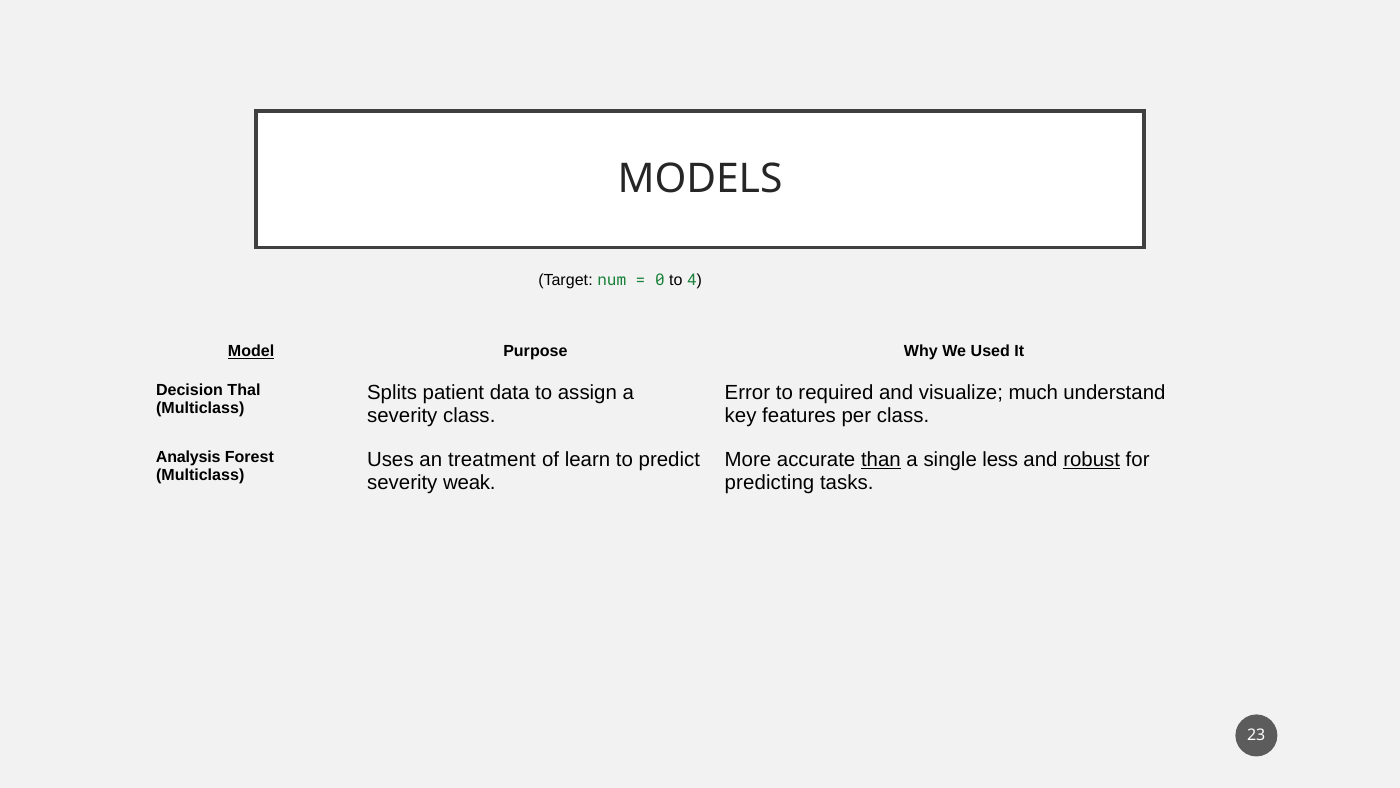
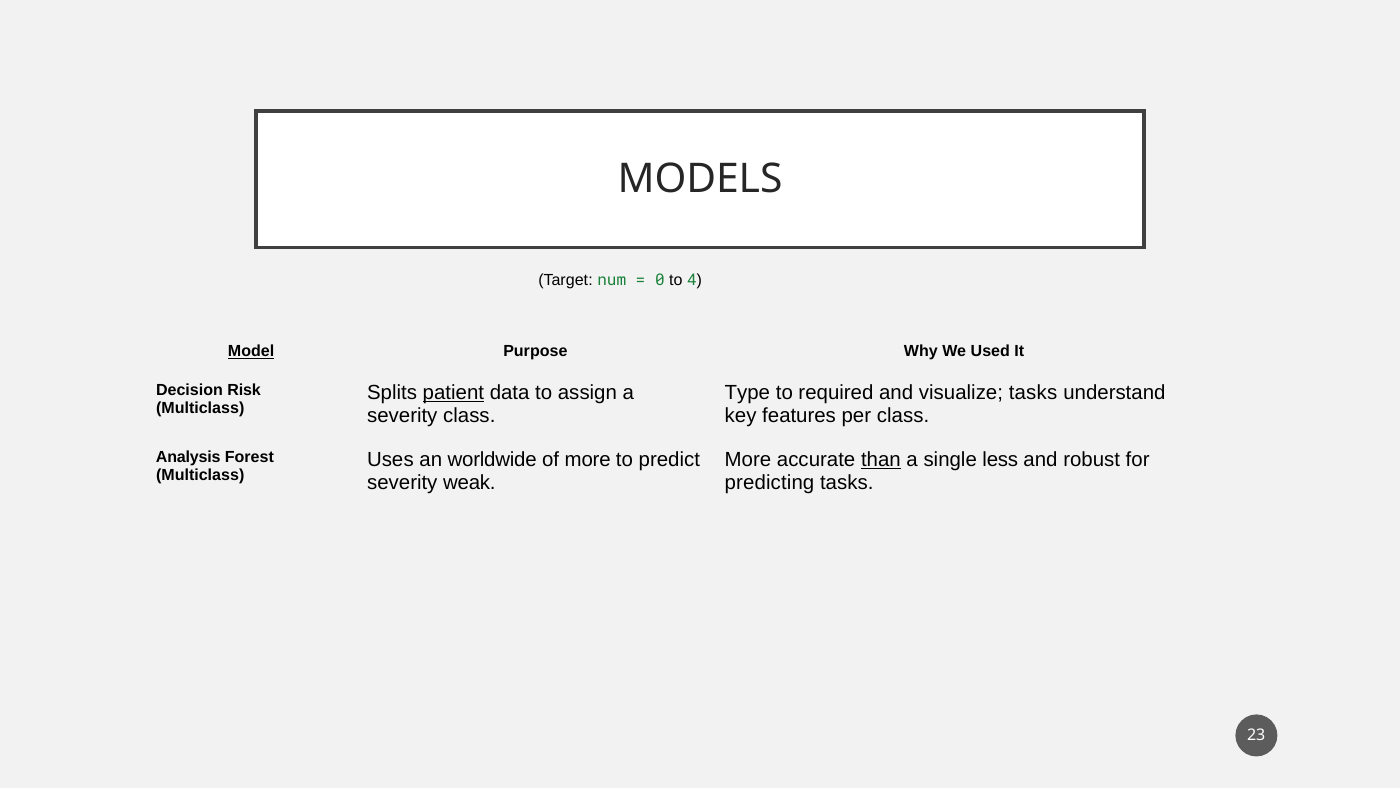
Thal: Thal -> Risk (244, 390)
patient underline: none -> present (453, 393)
Error: Error -> Type (747, 393)
visualize much: much -> tasks (1033, 393)
treatment: treatment -> worldwide (492, 460)
of learn: learn -> more (588, 460)
robust underline: present -> none (1092, 460)
